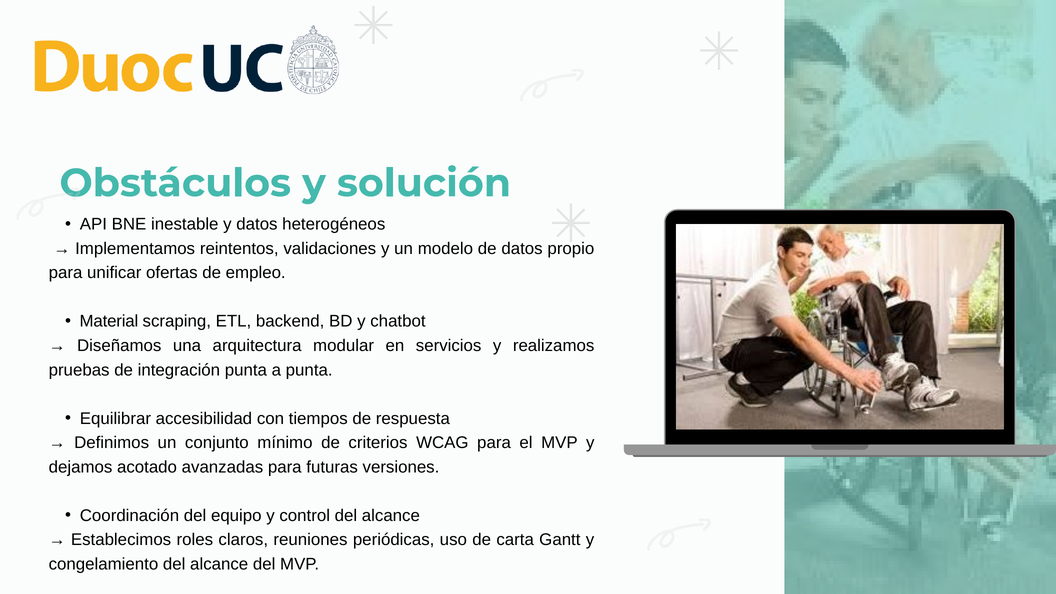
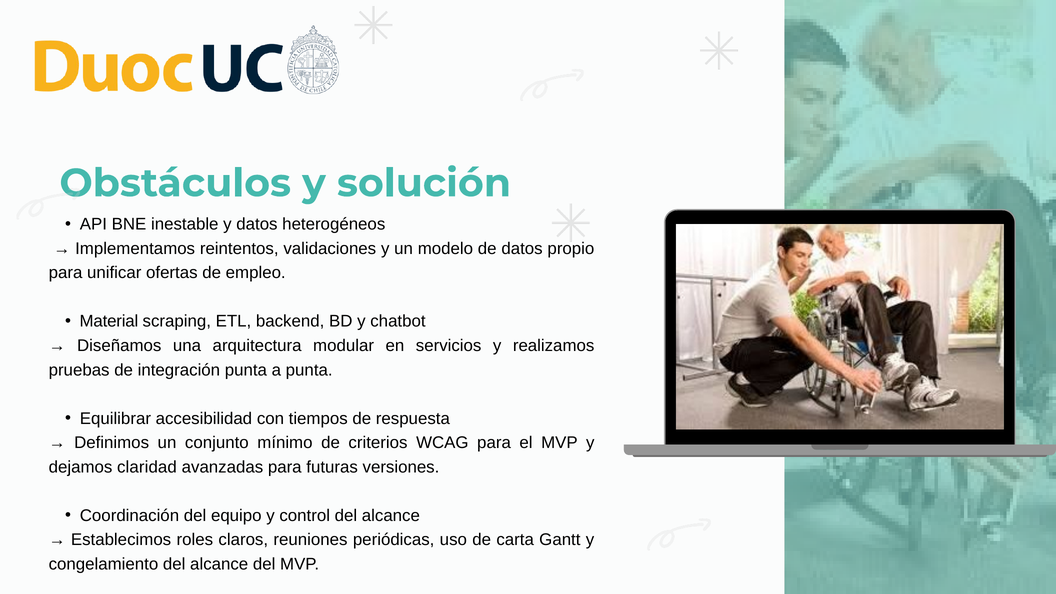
acotado: acotado -> claridad (147, 467)
